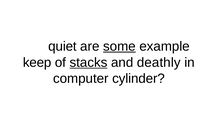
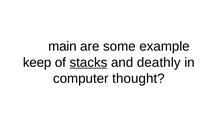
quiet: quiet -> main (62, 46)
some underline: present -> none (119, 46)
cylinder: cylinder -> thought (138, 78)
